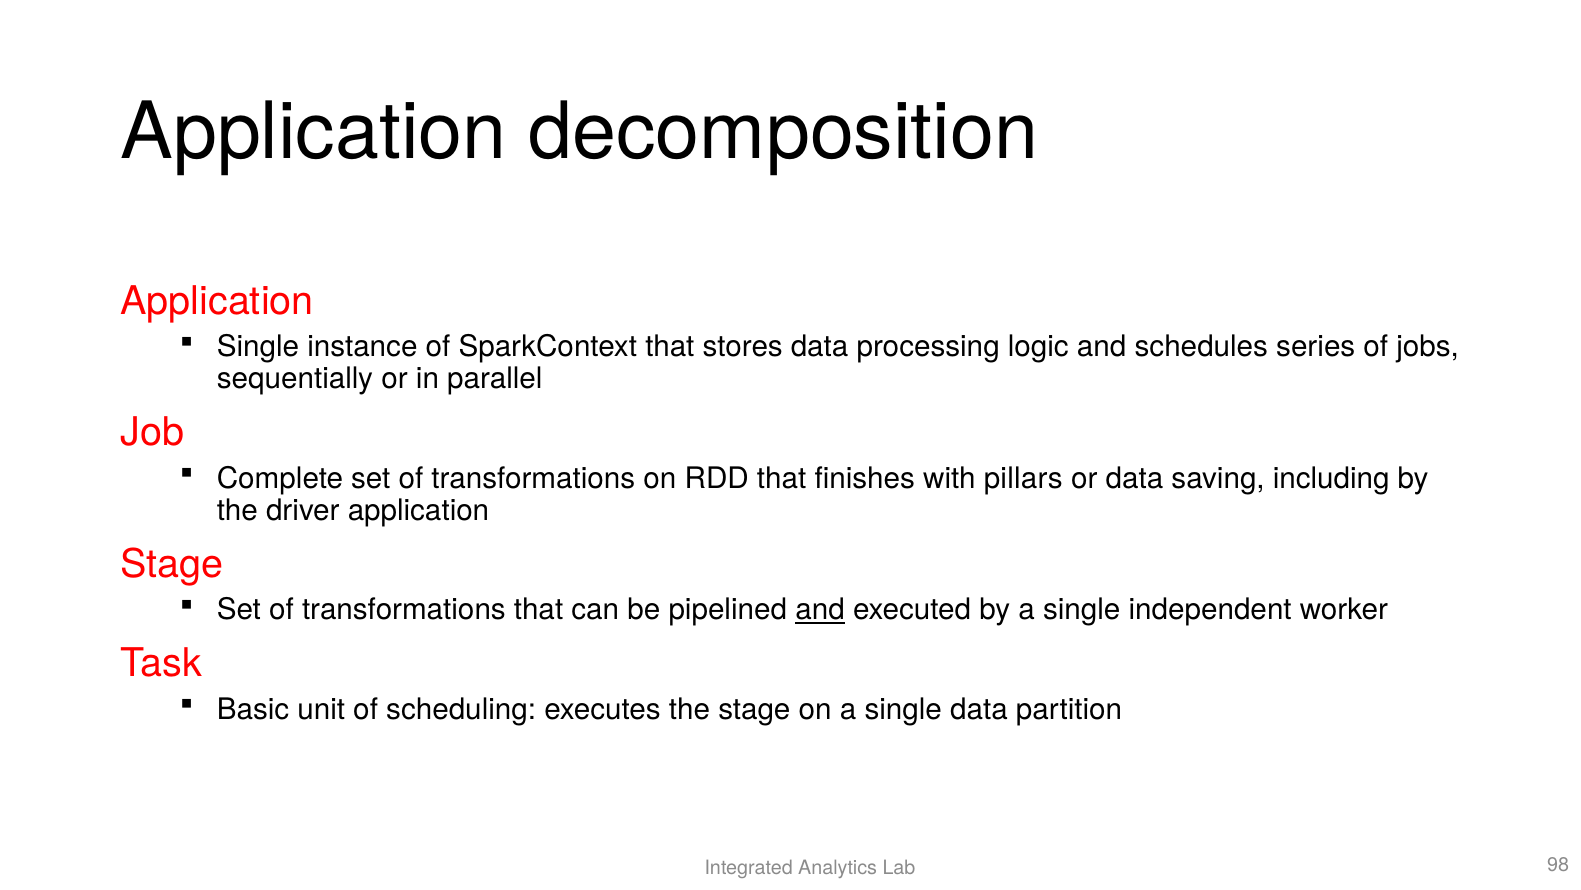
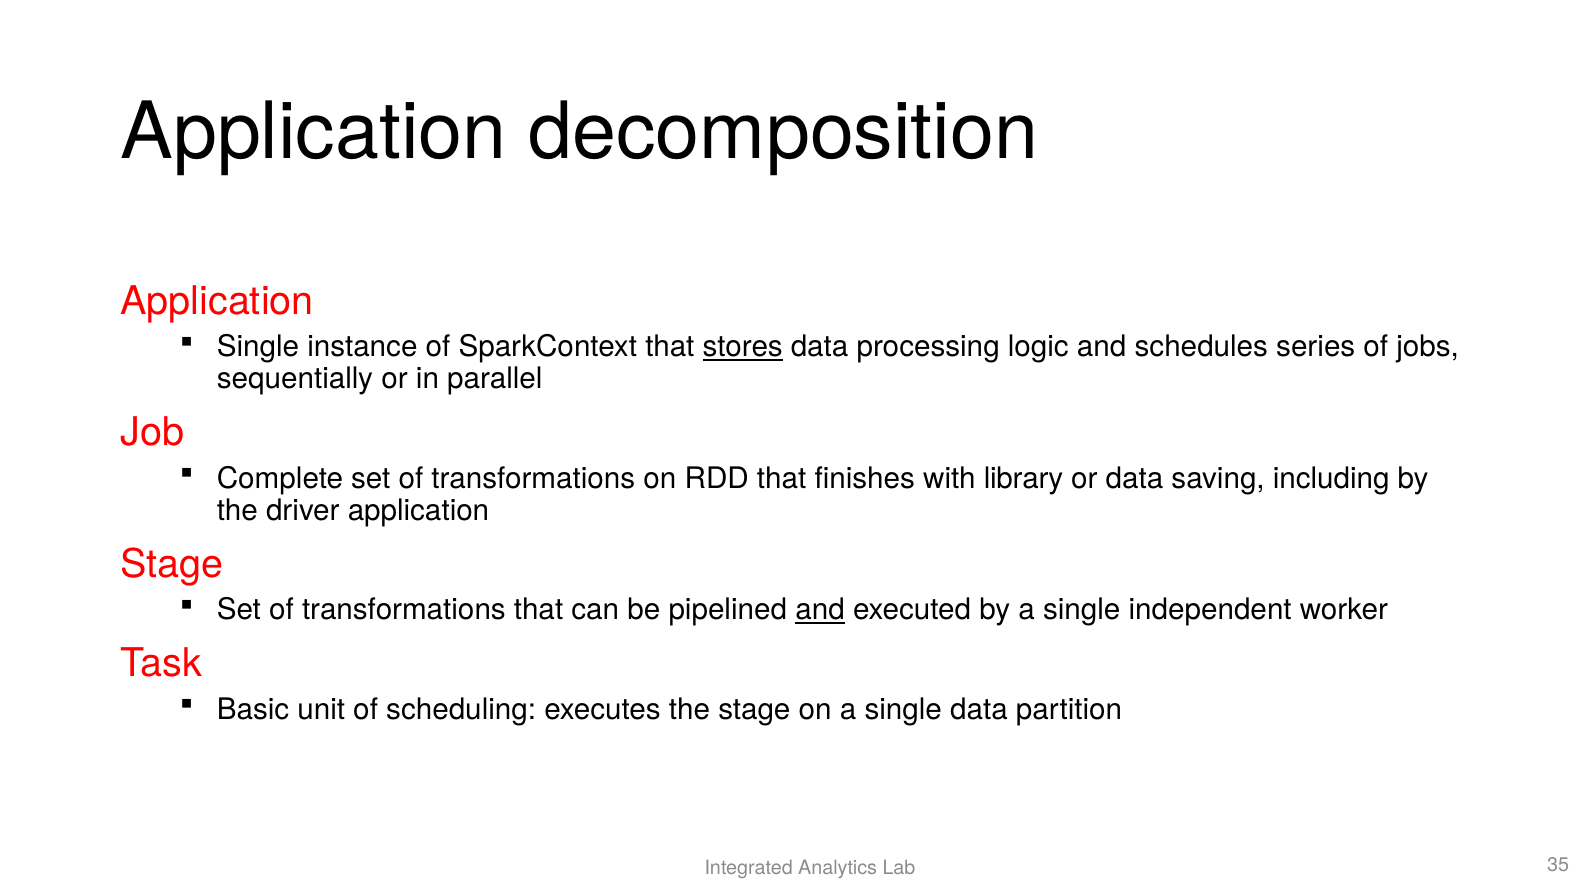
stores underline: none -> present (743, 347)
pillars: pillars -> library (1023, 478)
98: 98 -> 35 (1558, 865)
